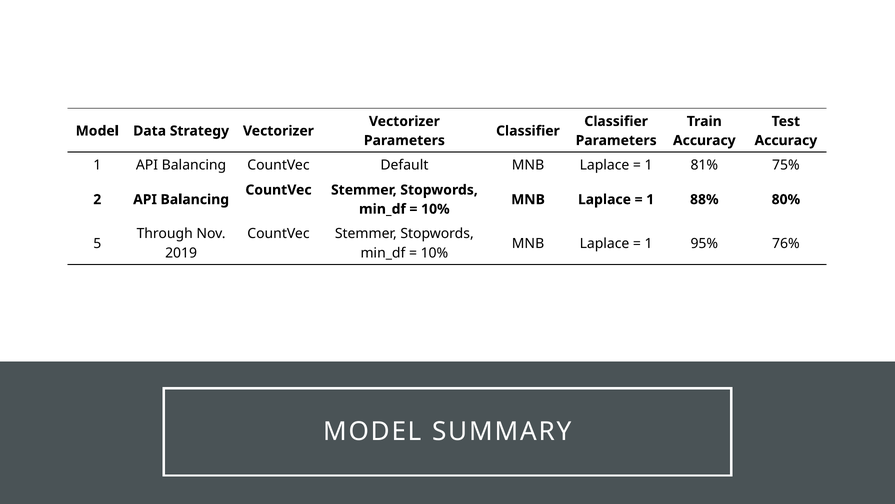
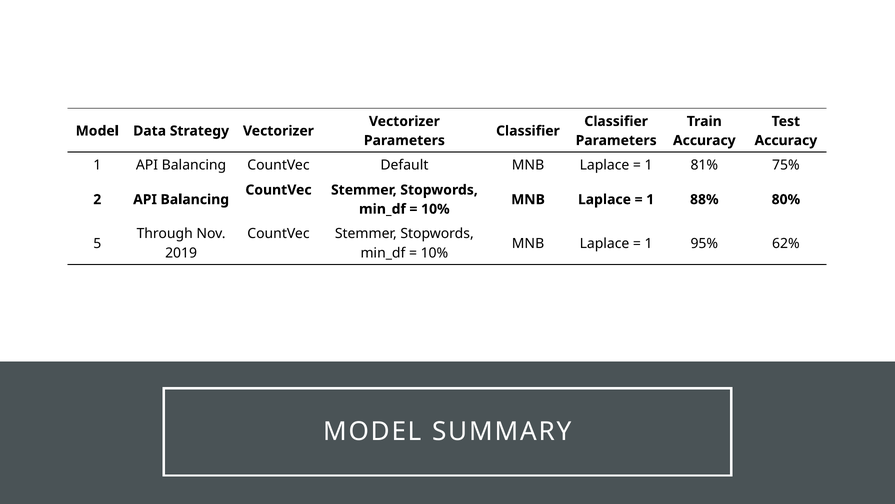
76%: 76% -> 62% (786, 243)
